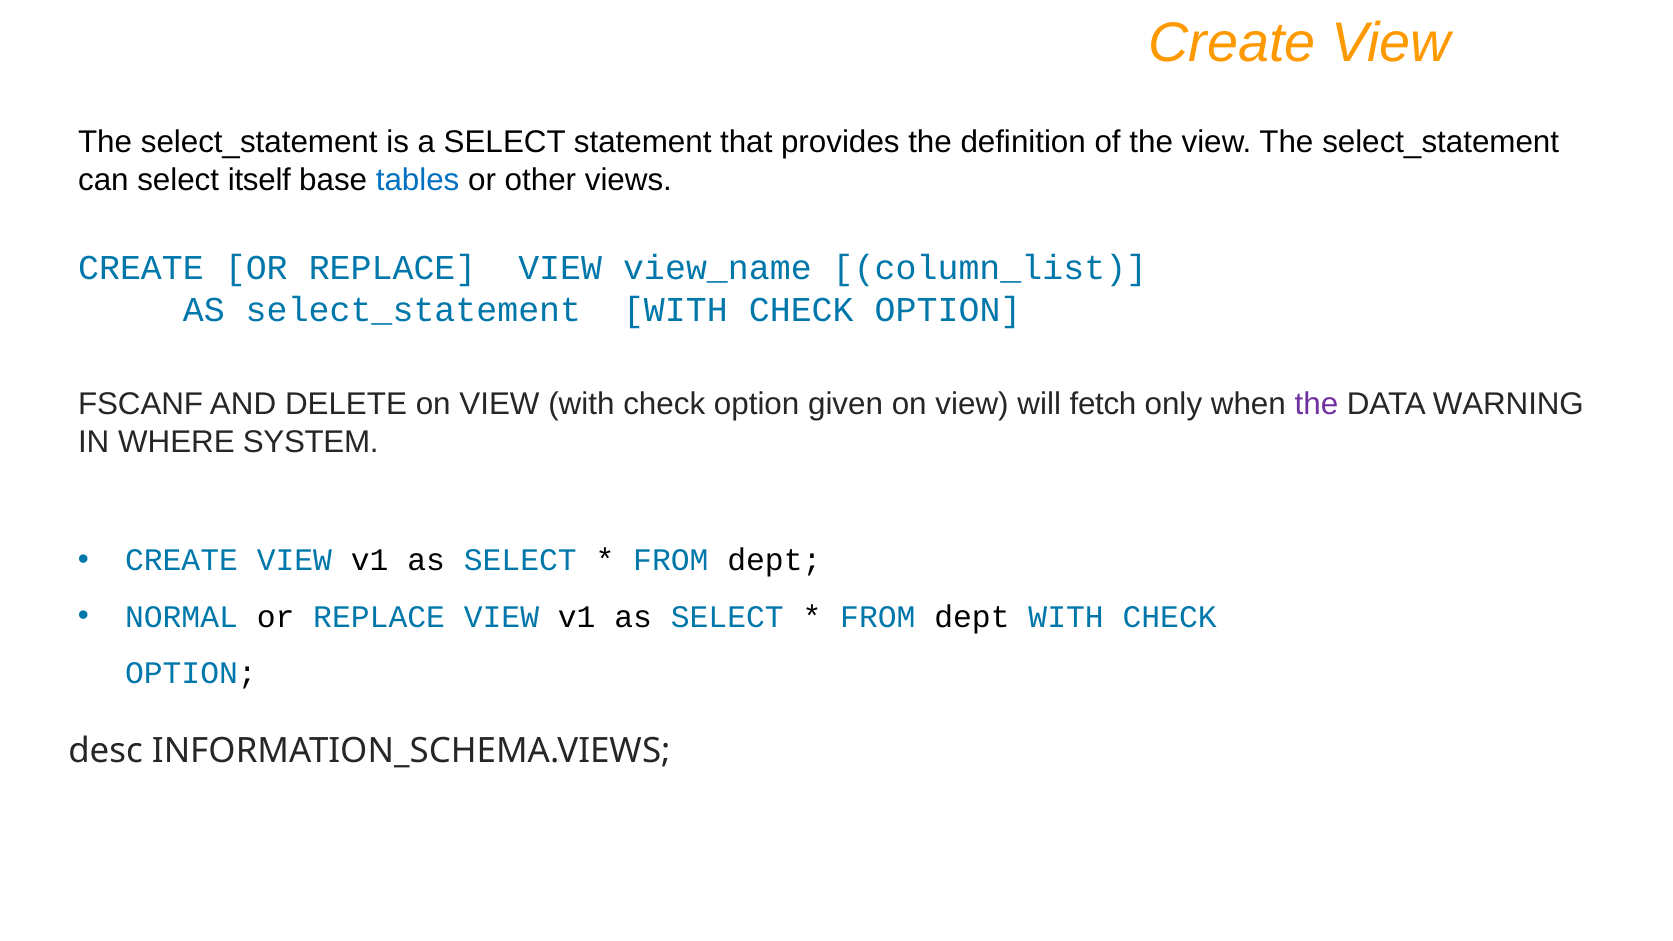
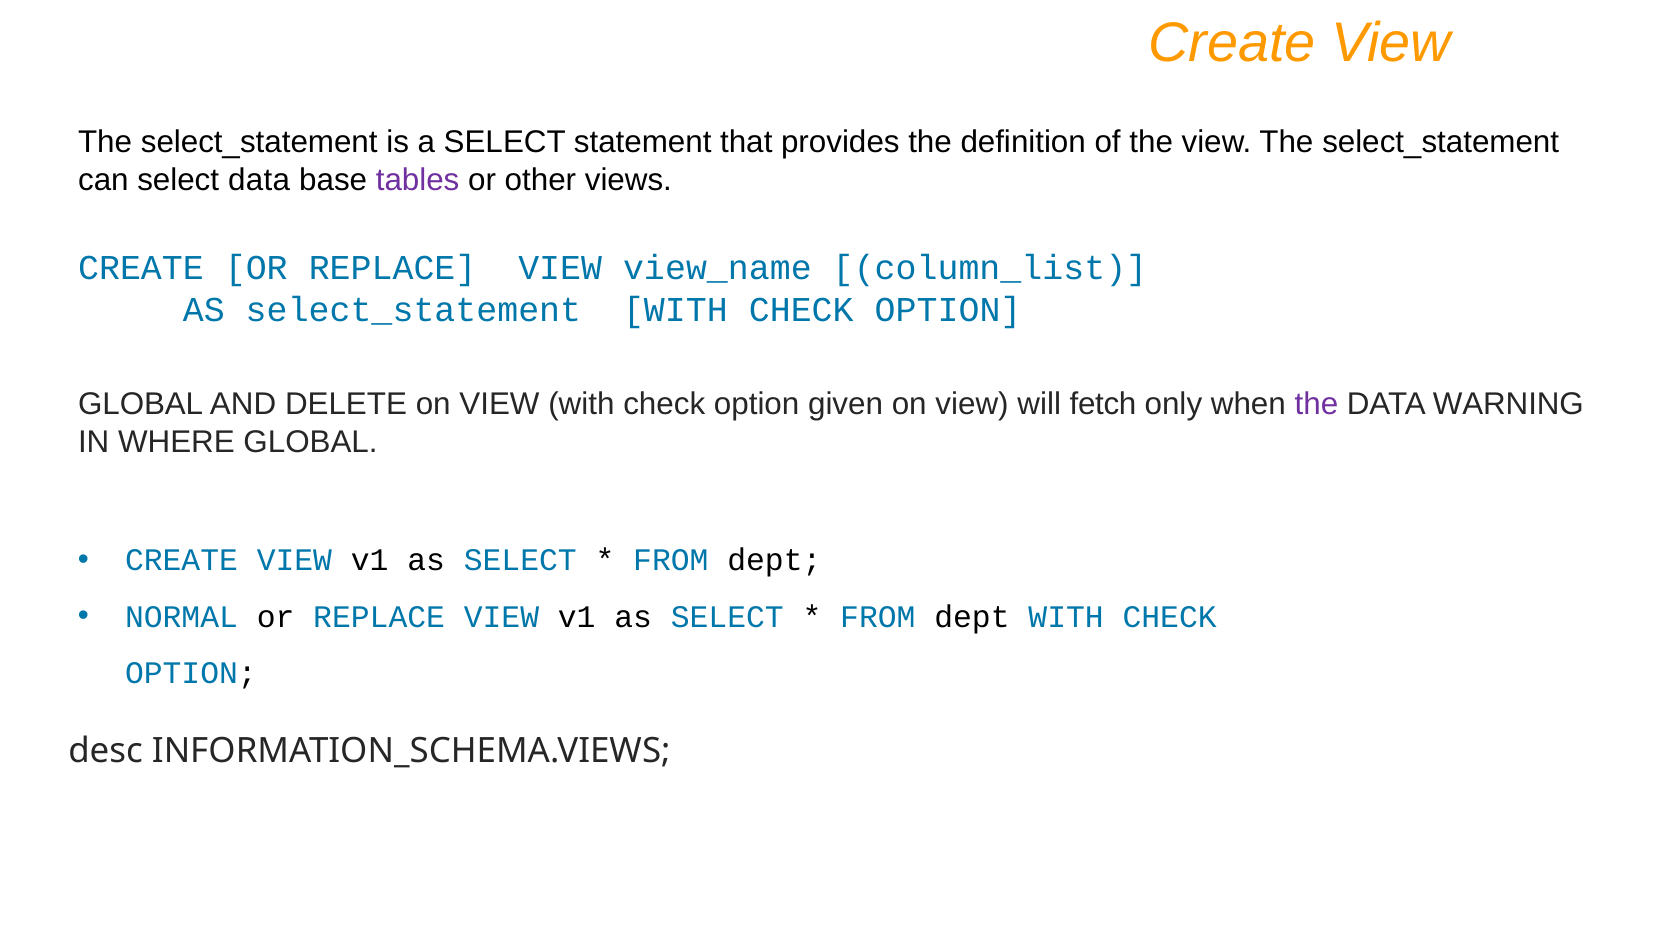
select itself: itself -> data (259, 180)
tables colour: blue -> purple (418, 180)
FSCANF: FSCANF -> GLOBAL (141, 404)
WHERE SYSTEM: SYSTEM -> GLOBAL (311, 442)
